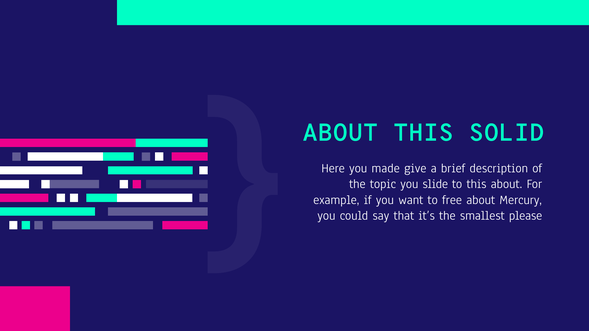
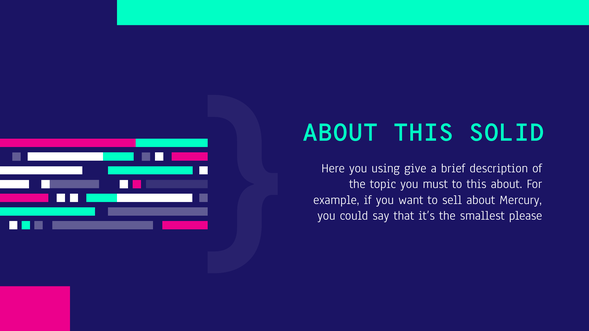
made: made -> using (386, 168)
slide: slide -> must (435, 184)
free: free -> sell (452, 200)
